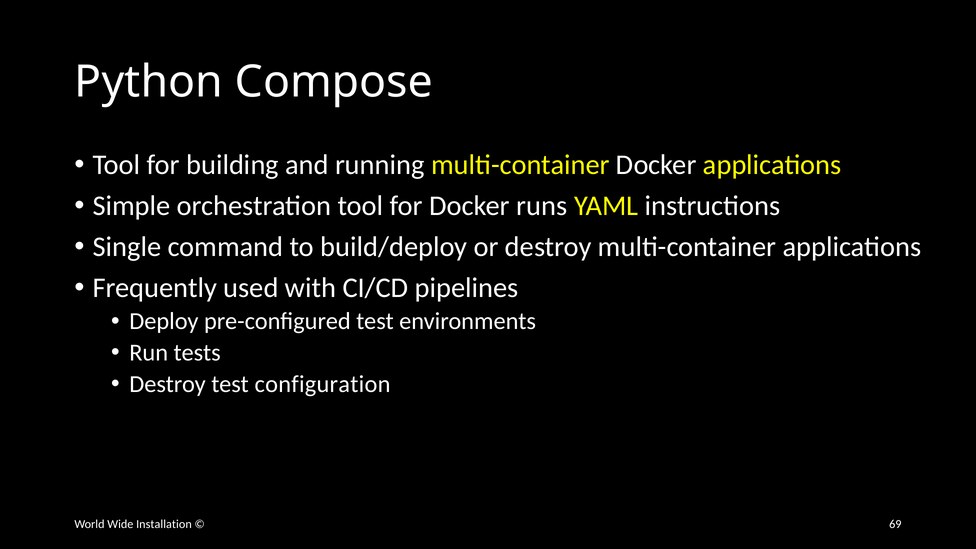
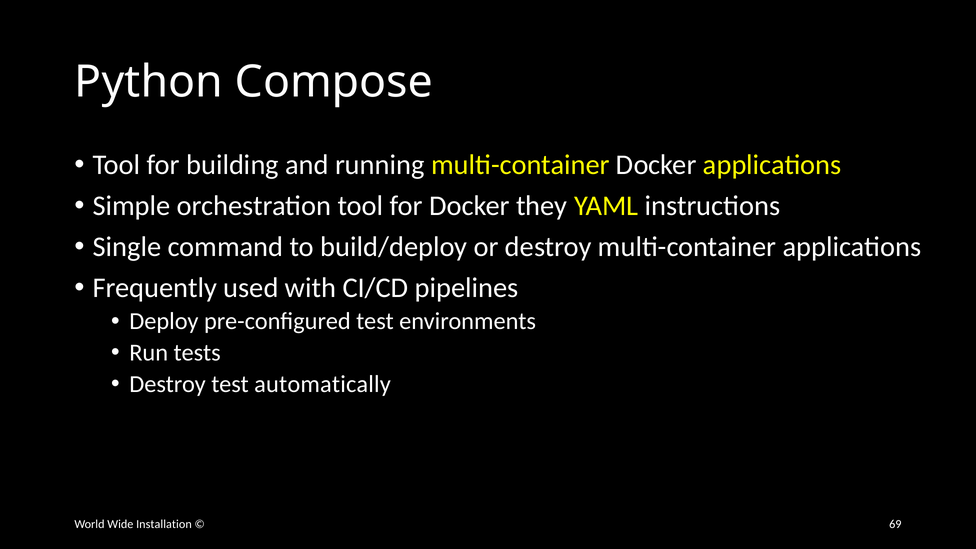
runs: runs -> they (542, 206)
configuration: configuration -> automatically (323, 384)
